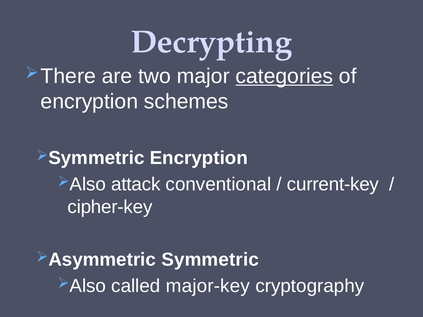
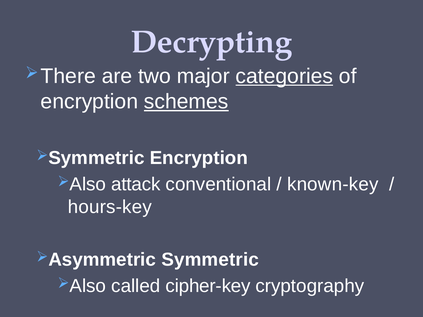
schemes underline: none -> present (186, 102)
current-key: current-key -> known-key (333, 185)
cipher-key: cipher-key -> hours-key (110, 207)
major-key: major-key -> cipher-key (208, 286)
